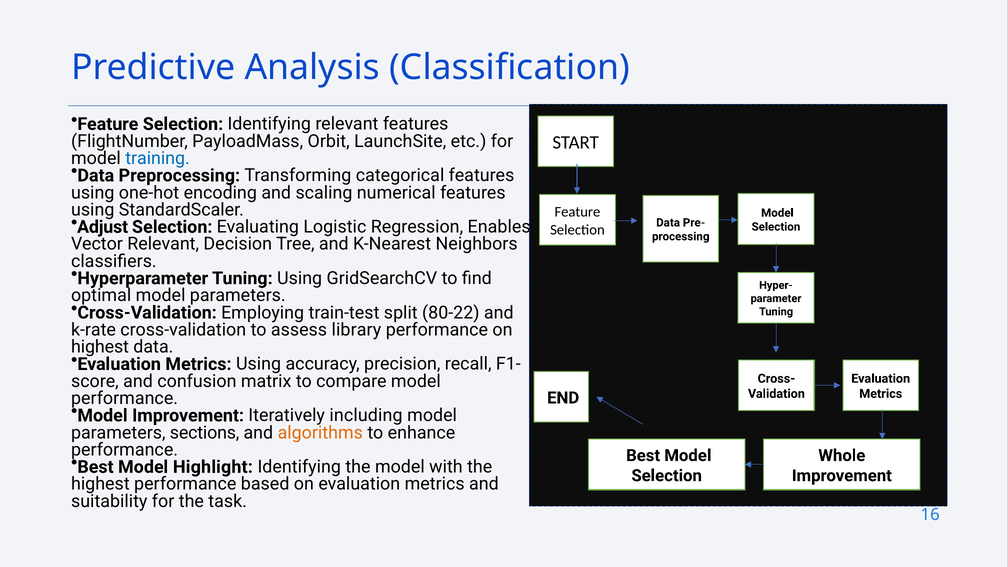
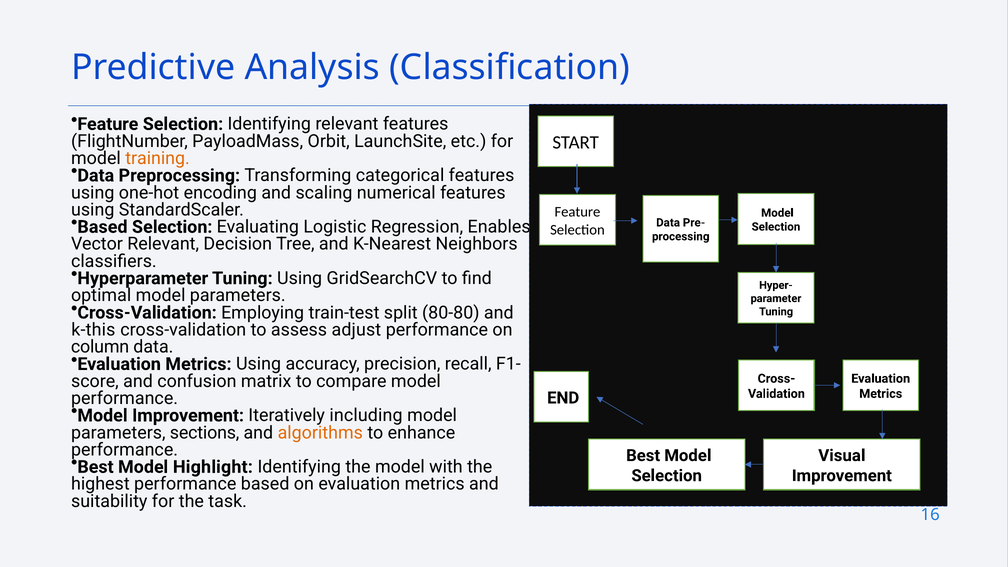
training colour: blue -> orange (158, 158)
Adjust: Adjust -> Based (102, 227)
80-22: 80-22 -> 80-80 (451, 313)
k-rate: k-rate -> k-this (93, 330)
library: library -> adjust (356, 330)
highest: highest -> column (100, 347)
Whole: Whole -> Visual (842, 456)
